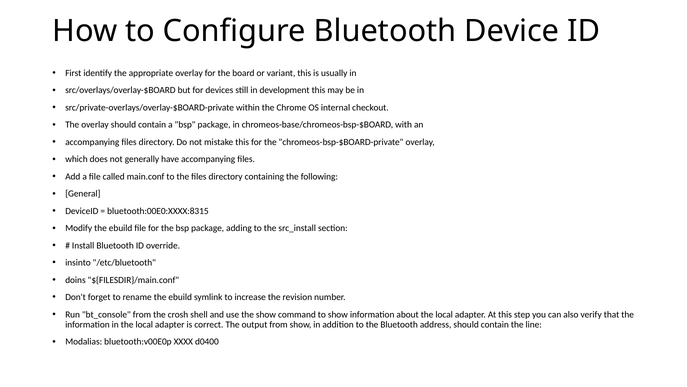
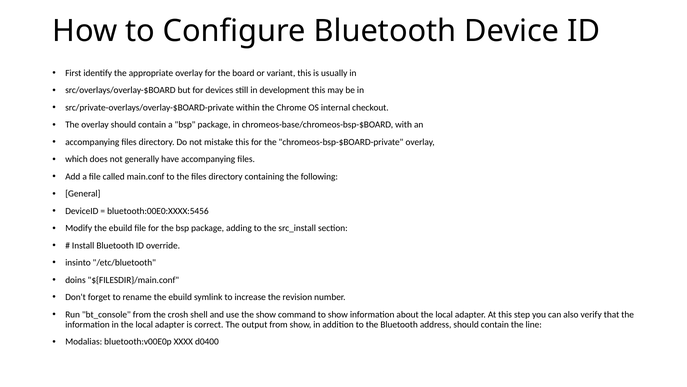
bluetooth:00E0:XXXX:8315: bluetooth:00E0:XXXX:8315 -> bluetooth:00E0:XXXX:5456 (158, 211)
